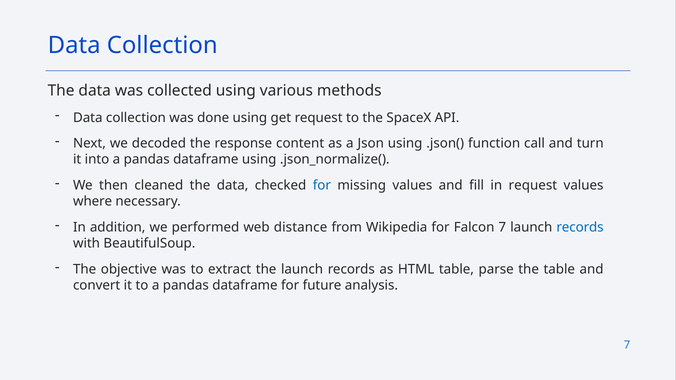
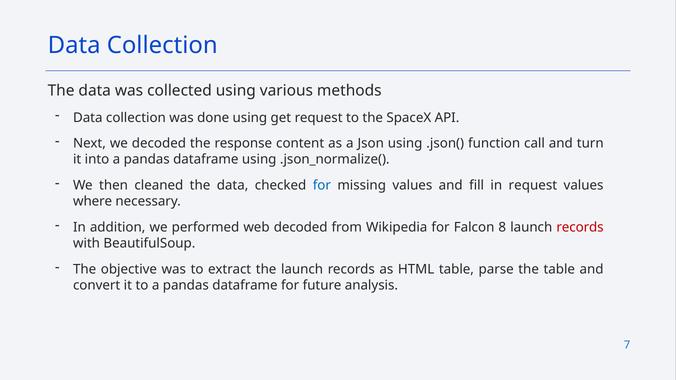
web distance: distance -> decoded (301, 228)
Falcon 7: 7 -> 8 (502, 228)
records colour: blue -> red (580, 228)
